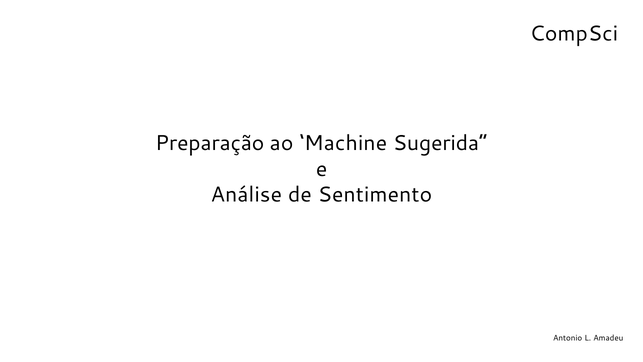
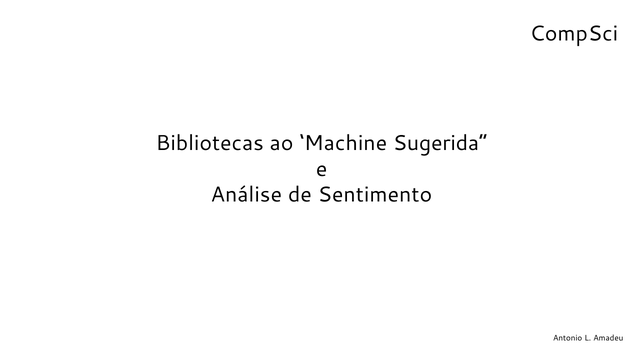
Preparação: Preparação -> Bibliotecas (210, 143)
